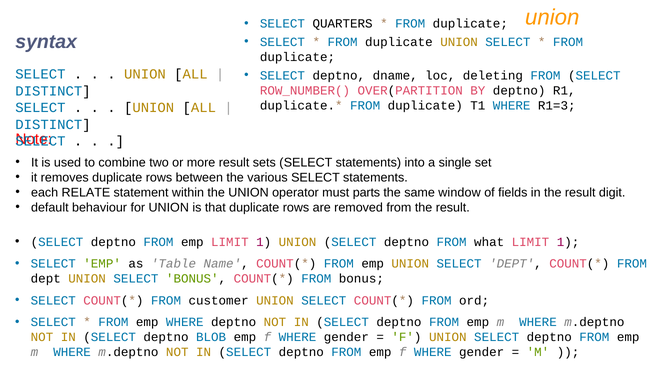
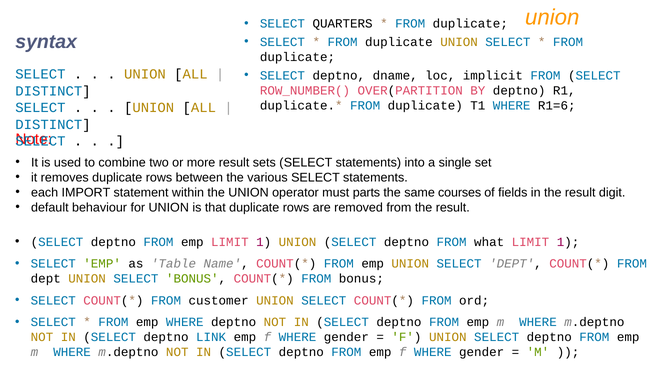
deleting: deleting -> implicit (493, 75)
R1=3: R1=3 -> R1=6 (557, 105)
RELATE: RELATE -> IMPORT (86, 192)
window: window -> courses (460, 192)
BLOB: BLOB -> LINK (211, 337)
